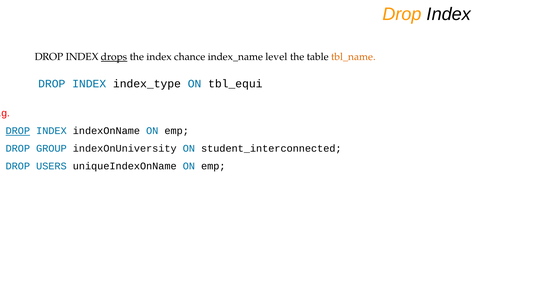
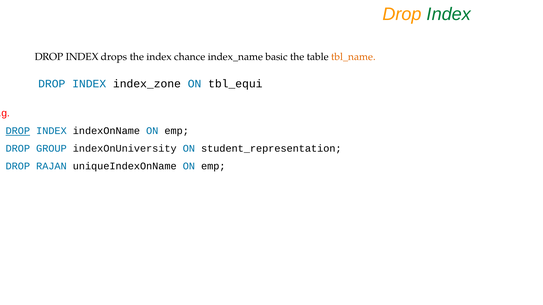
Index colour: black -> green (449, 14)
drops underline: present -> none (114, 57)
level: level -> basic (277, 57)
index_type: index_type -> index_zone (147, 84)
student_interconnected: student_interconnected -> student_representation (271, 149)
USERS: USERS -> RAJAN (51, 166)
